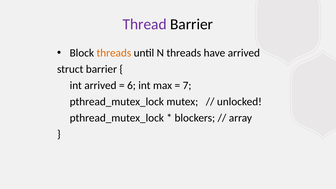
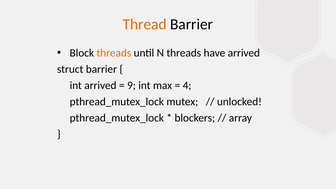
Thread colour: purple -> orange (145, 24)
6: 6 -> 9 (131, 85)
7: 7 -> 4 (187, 85)
